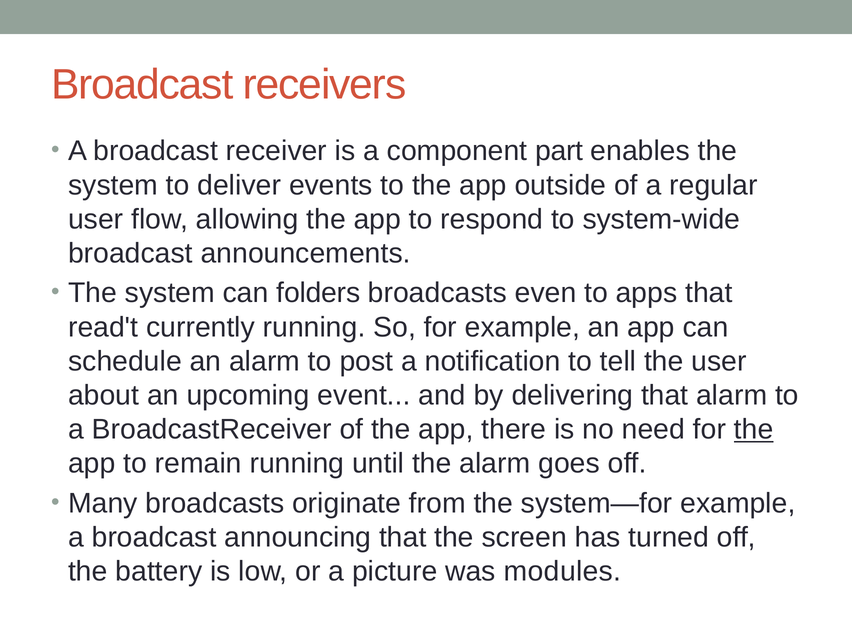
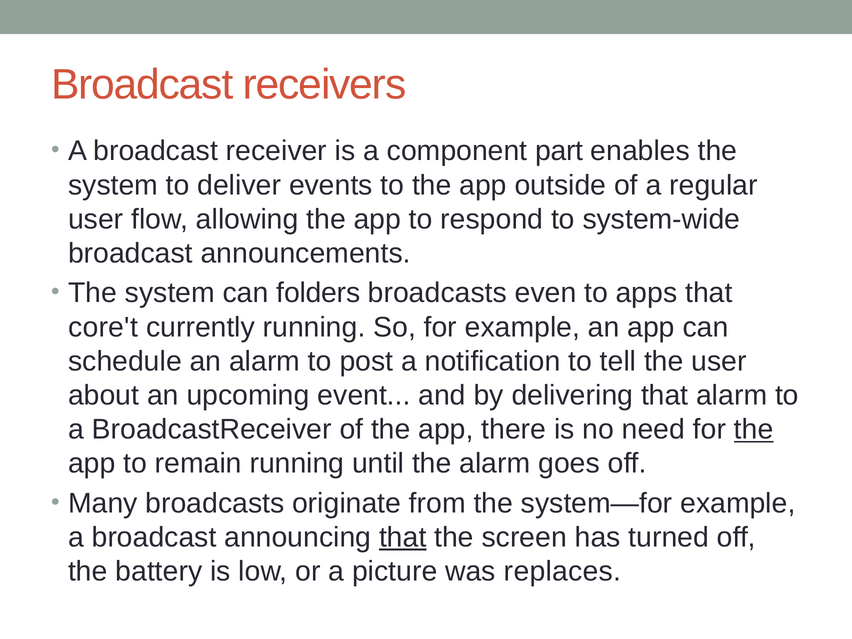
read't: read't -> core't (103, 327)
that underline: none -> present (403, 537)
modules: modules -> replaces (563, 571)
